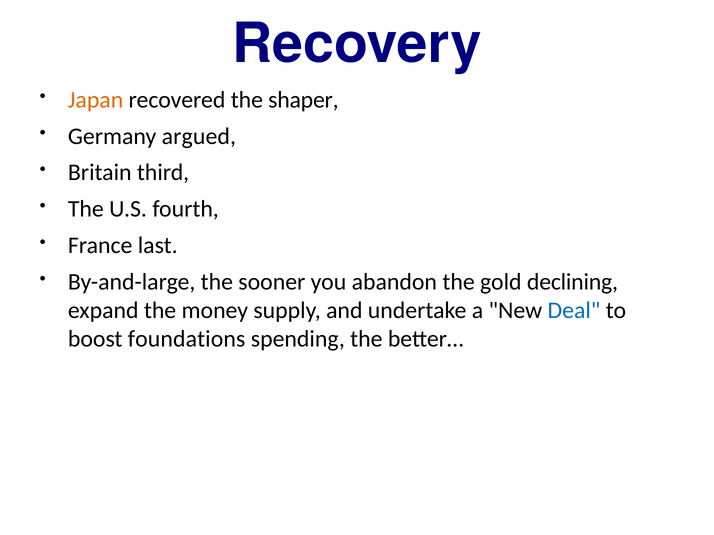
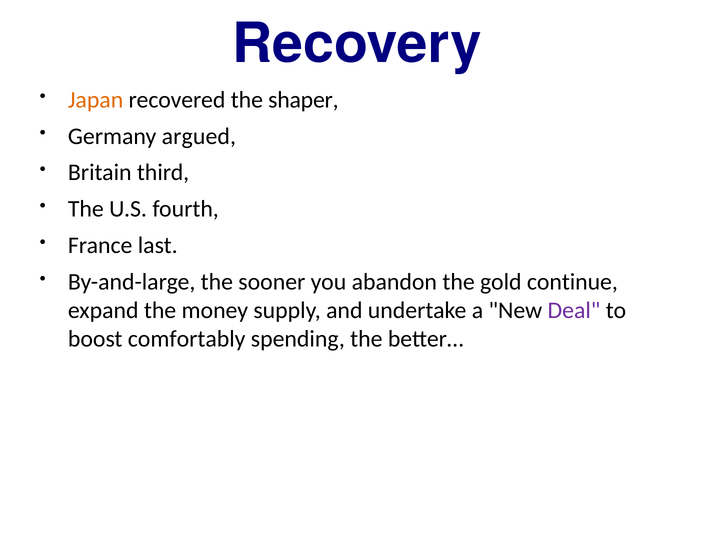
declining: declining -> continue (572, 282)
Deal colour: blue -> purple (574, 311)
foundations: foundations -> comfortably (187, 339)
